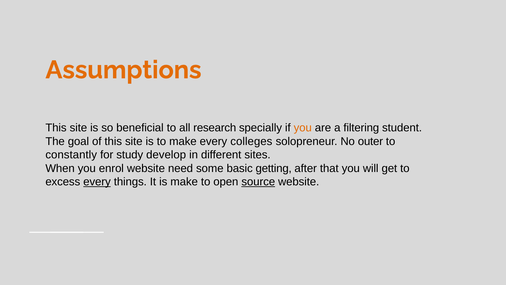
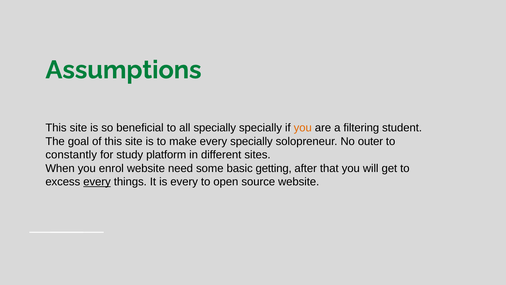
Assumptions colour: orange -> green (123, 70)
all research: research -> specially (215, 128)
every colleges: colleges -> specially (251, 141)
develop: develop -> platform (166, 155)
is make: make -> every (184, 182)
source underline: present -> none (258, 182)
